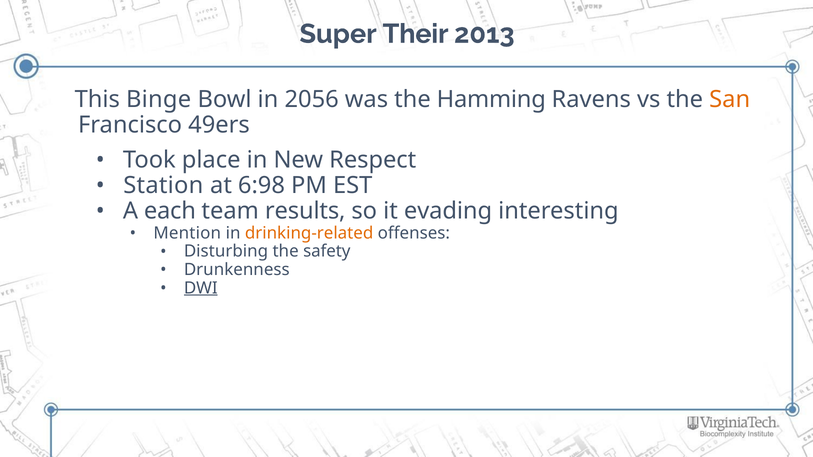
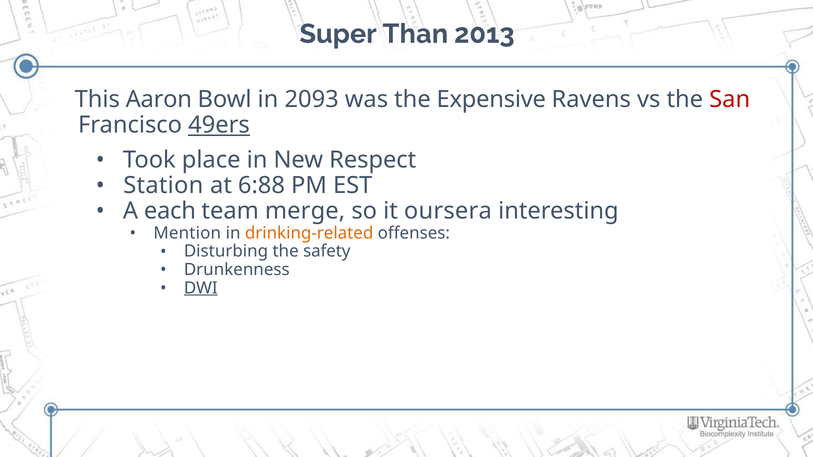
Their: Their -> Than (415, 34)
Binge: Binge -> Aaron (159, 99)
2056: 2056 -> 2093 (312, 99)
Hamming: Hamming -> Expensive (491, 99)
San colour: orange -> red (730, 99)
49ers underline: none -> present (219, 125)
6:98: 6:98 -> 6:88 (261, 186)
results: results -> merge (305, 211)
evading: evading -> oursera (448, 211)
